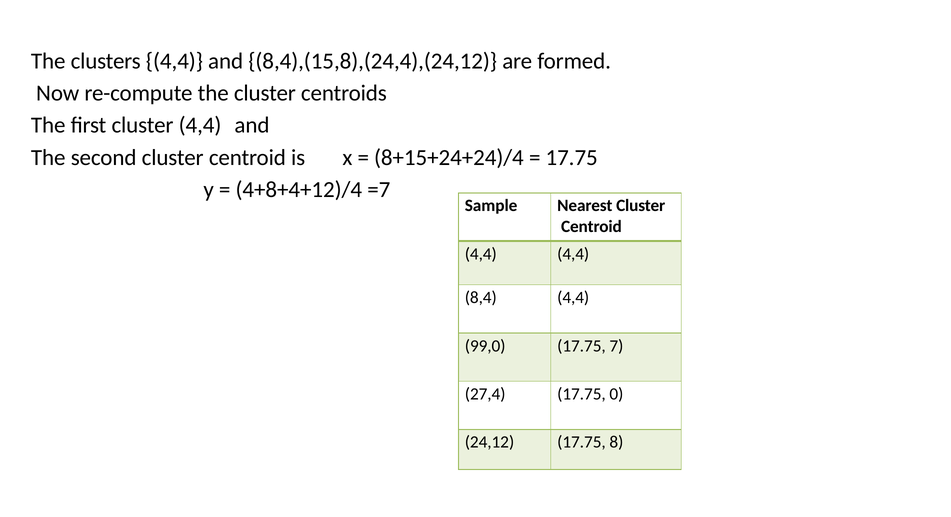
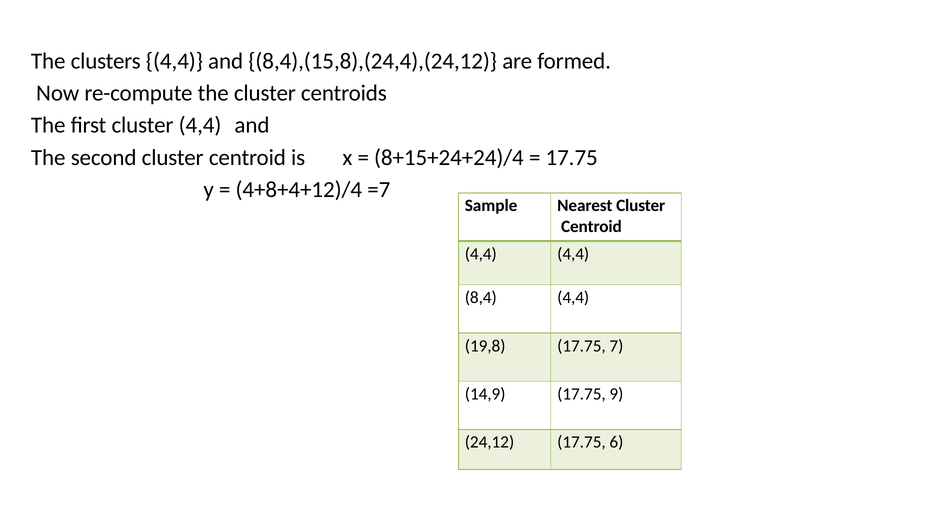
99,0: 99,0 -> 19,8 (485, 346)
27,4: 27,4 -> 14,9 (485, 395)
0: 0 -> 9 (616, 395)
8: 8 -> 6 (616, 443)
